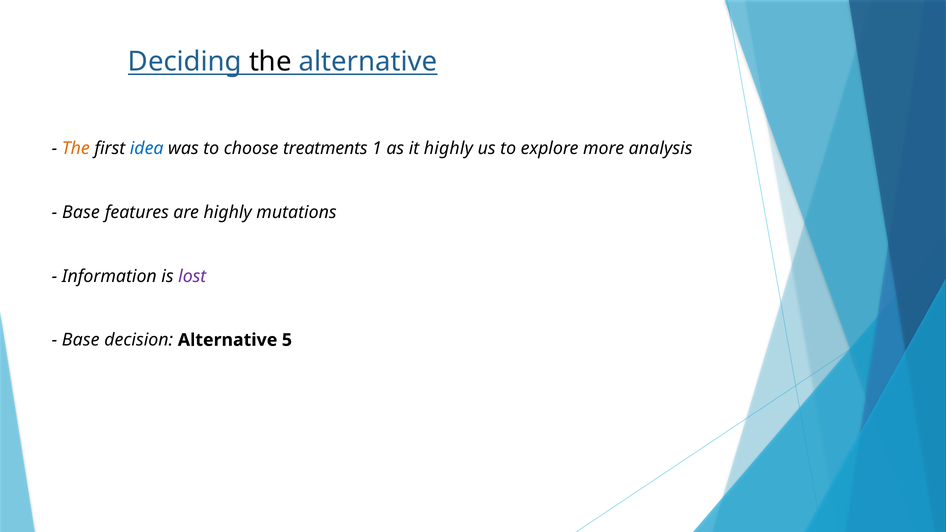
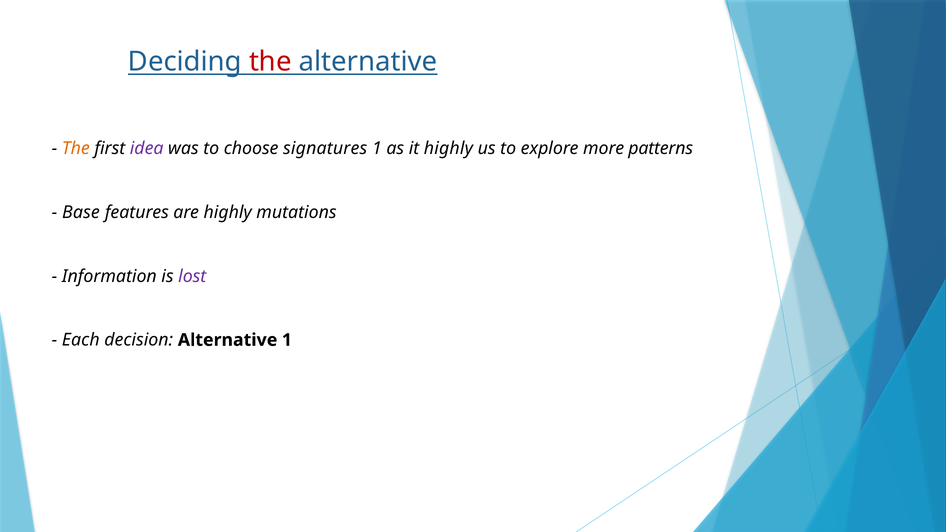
the colour: black -> red (270, 62)
idea colour: blue -> purple (147, 149)
treatments: treatments -> signatures (325, 149)
analysis: analysis -> patterns (661, 149)
Base: Base -> Each (81, 340)
Alternative 5: 5 -> 1 (287, 340)
